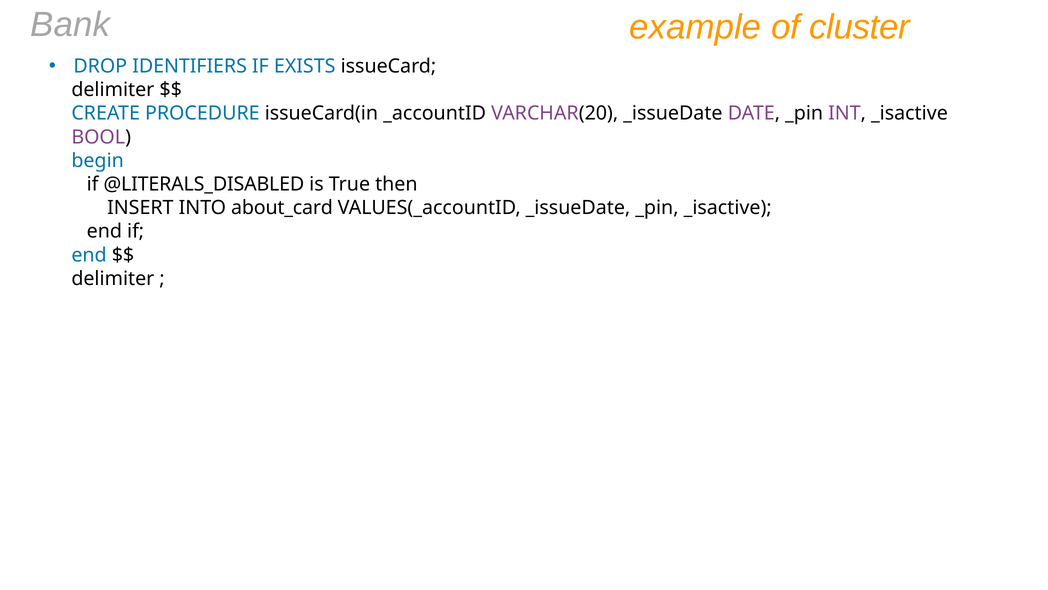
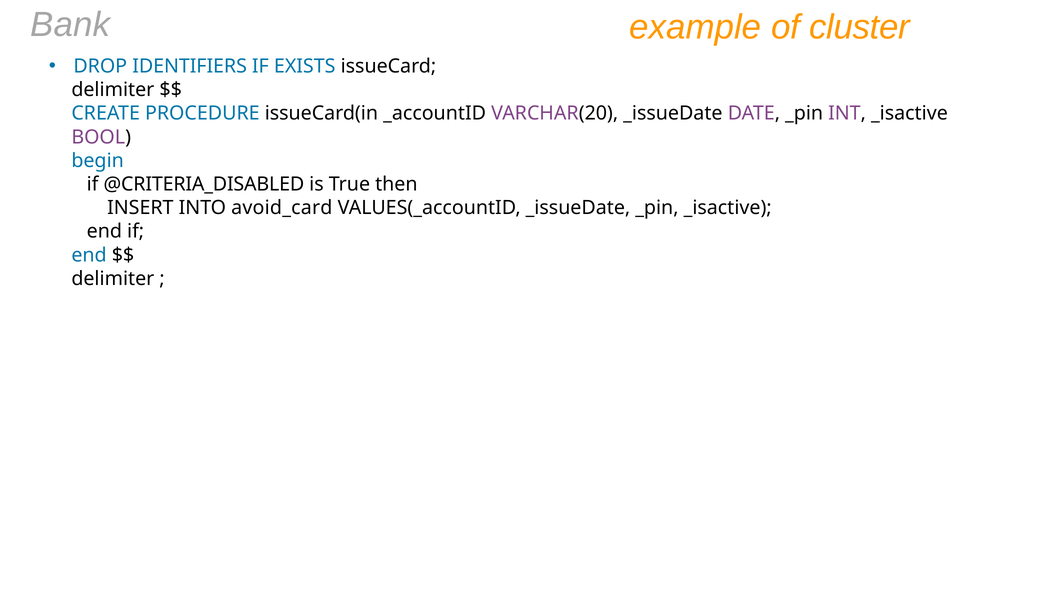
@LITERALS_DISABLED: @LITERALS_DISABLED -> @CRITERIA_DISABLED (204, 184)
about_card: about_card -> avoid_card (282, 208)
